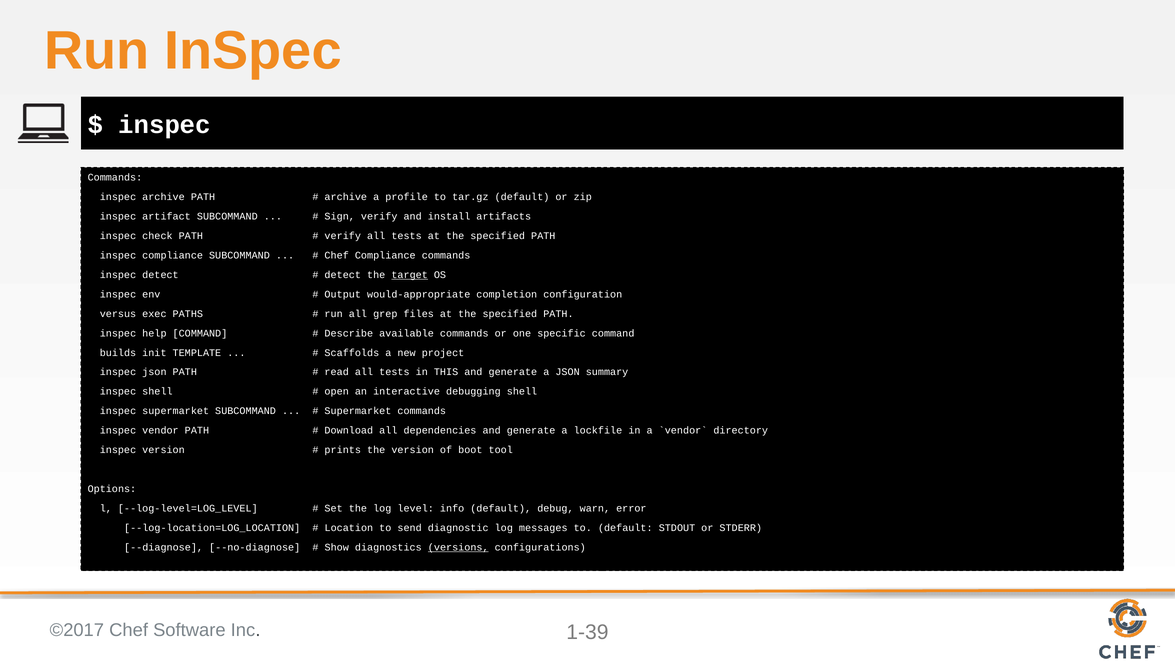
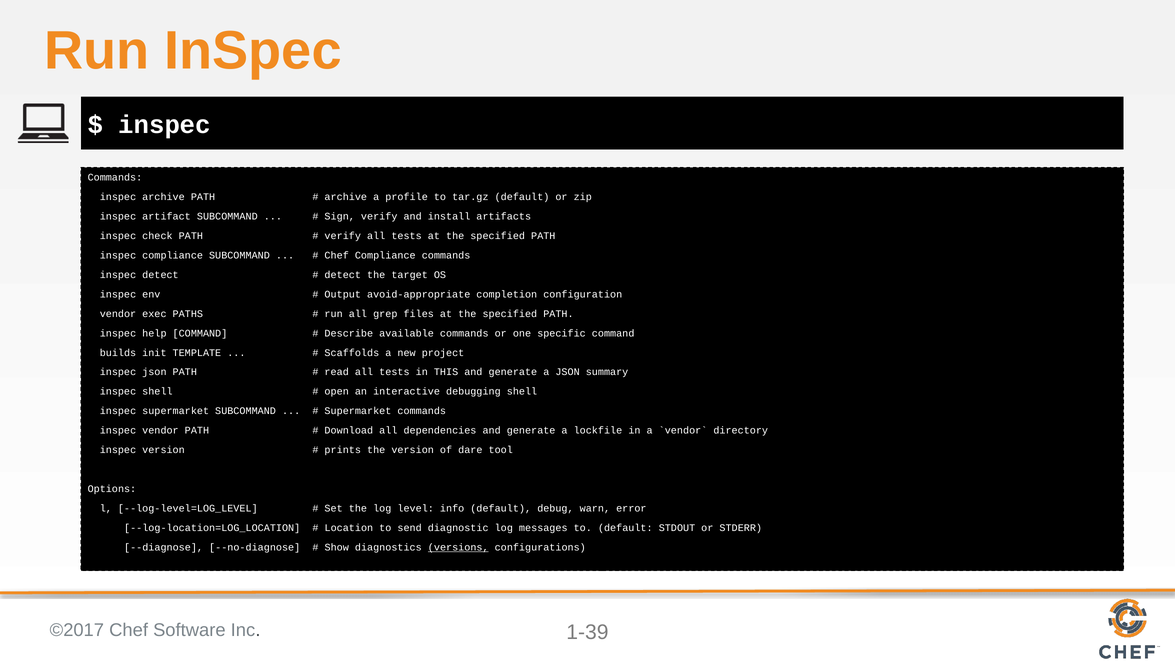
target underline: present -> none (410, 275)
would-appropriate: would-appropriate -> avoid-appropriate (419, 294)
versus: versus -> vendor (118, 314)
boot: boot -> dare (470, 450)
